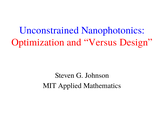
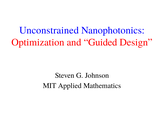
Versus: Versus -> Guided (100, 42)
